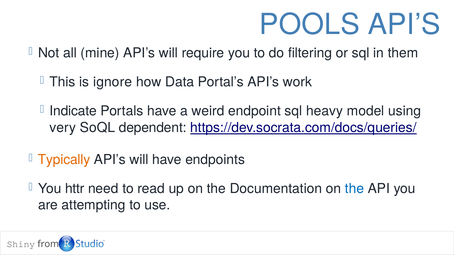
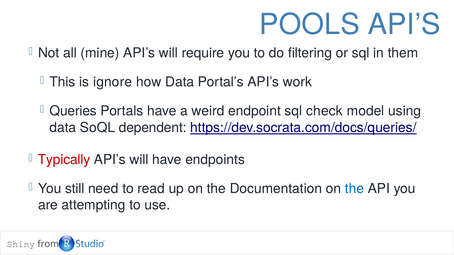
Indicate: Indicate -> Queries (73, 111)
heavy: heavy -> check (325, 111)
very: very -> data (63, 128)
Typically colour: orange -> red (64, 160)
httr: httr -> still (75, 189)
